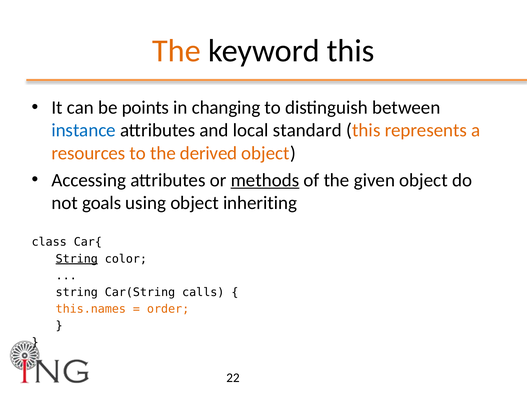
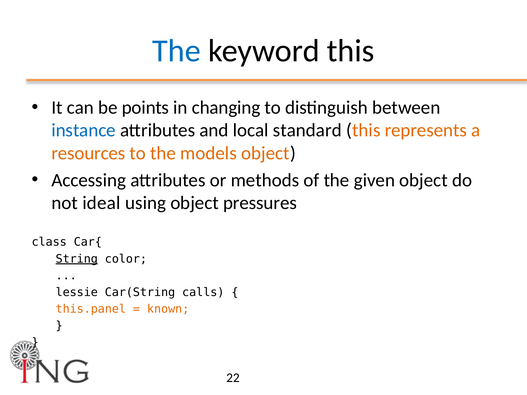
The colour: orange -> blue (176, 51)
derived: derived -> models (208, 153)
methods underline: present -> none (265, 180)
goals: goals -> ideal (101, 203)
inheriting: inheriting -> pressures (260, 203)
string: string -> lessie (77, 292)
this.names: this.names -> this.panel (91, 309)
order: order -> known (168, 309)
